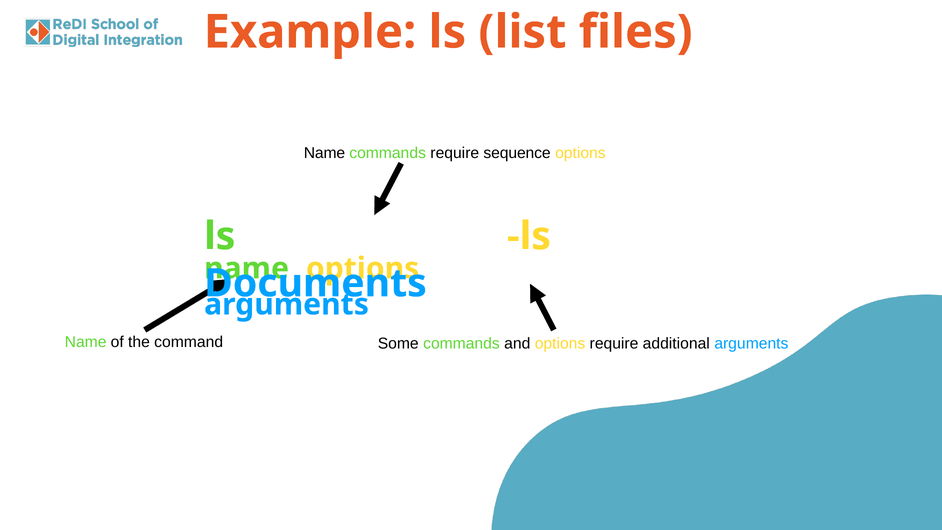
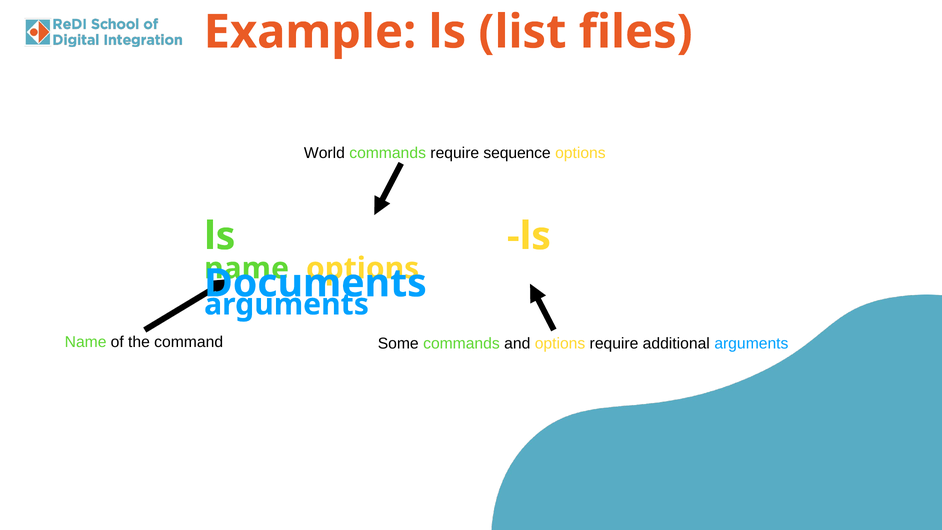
Name: Name -> World (324, 153)
